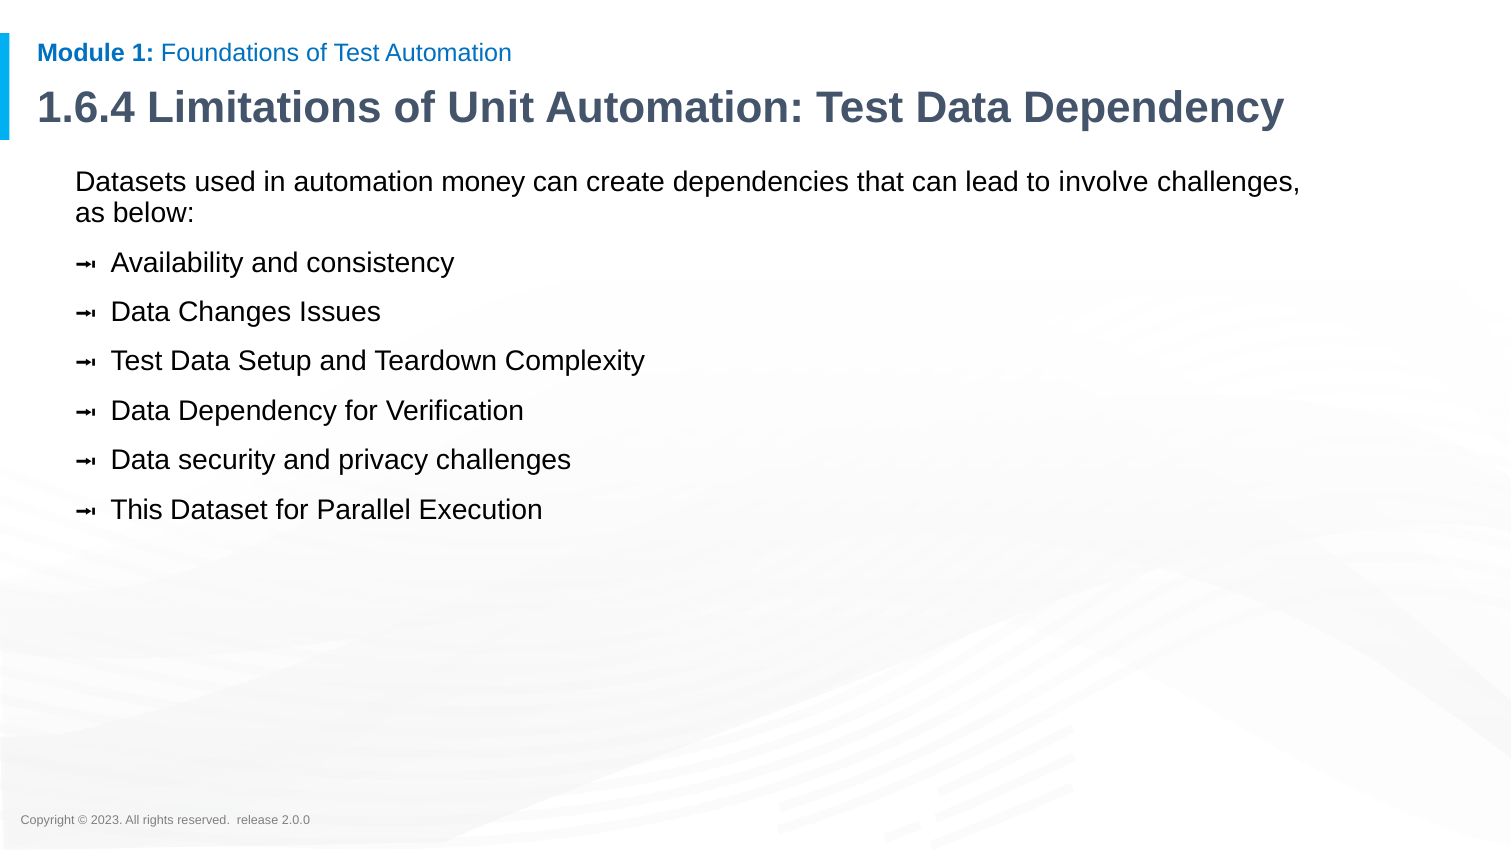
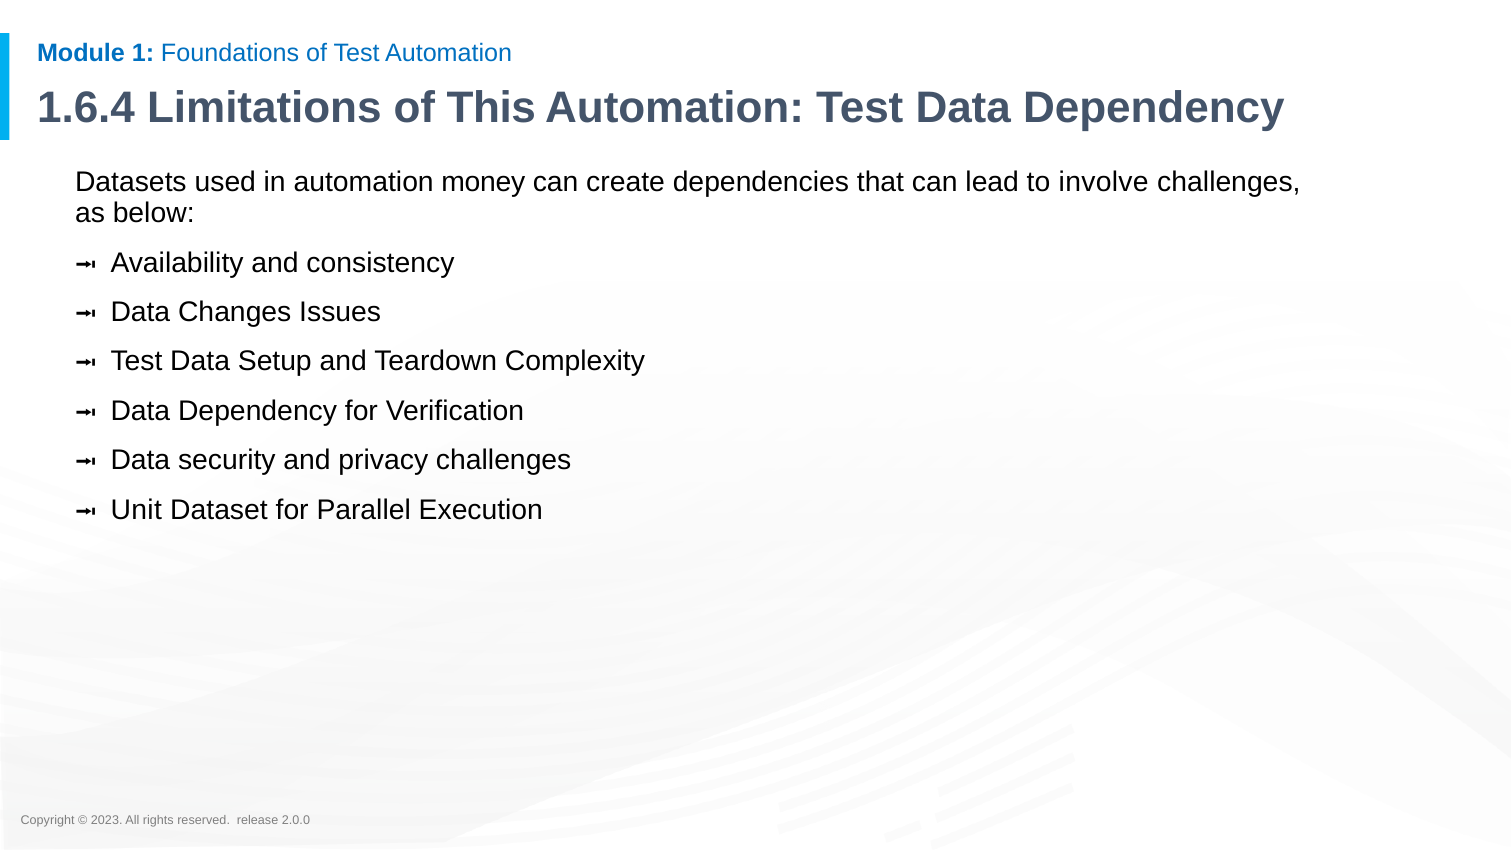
Unit: Unit -> This (491, 108)
This: This -> Unit (136, 510)
